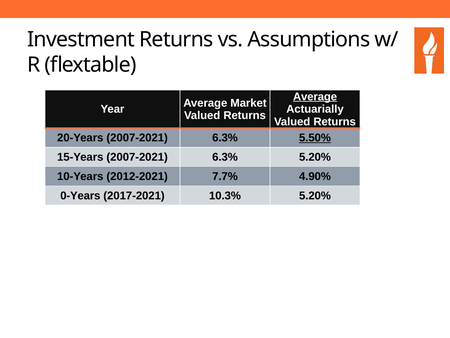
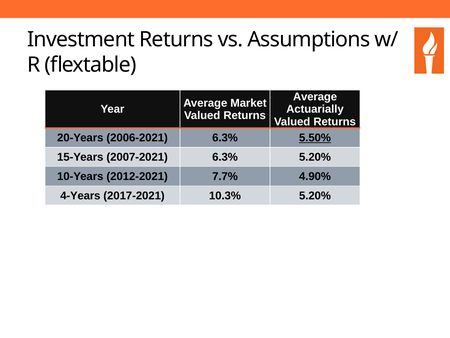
Average underline: present -> none (315, 96)
20-Years 2007-2021: 2007-2021 -> 2006-2021 (137, 138)
0-Years: 0-Years -> 4-Years (80, 195)
